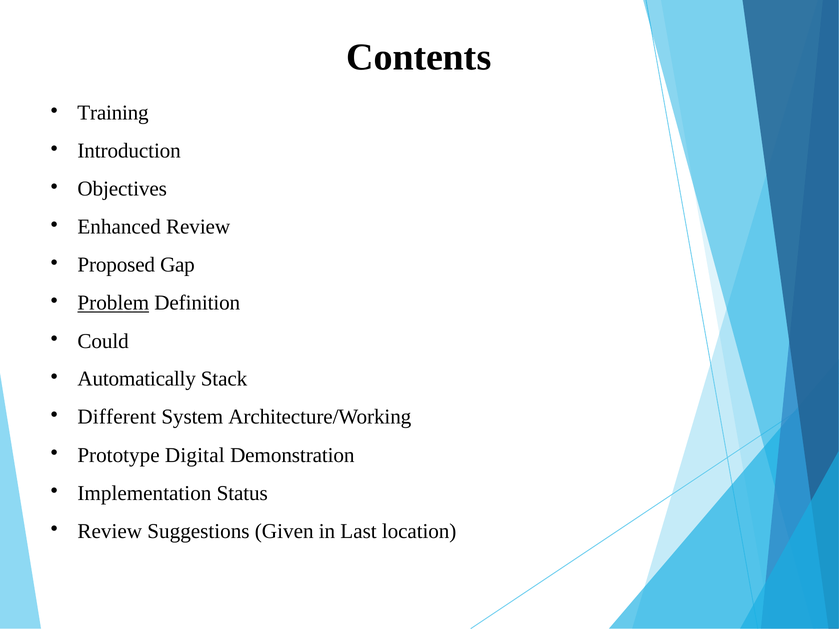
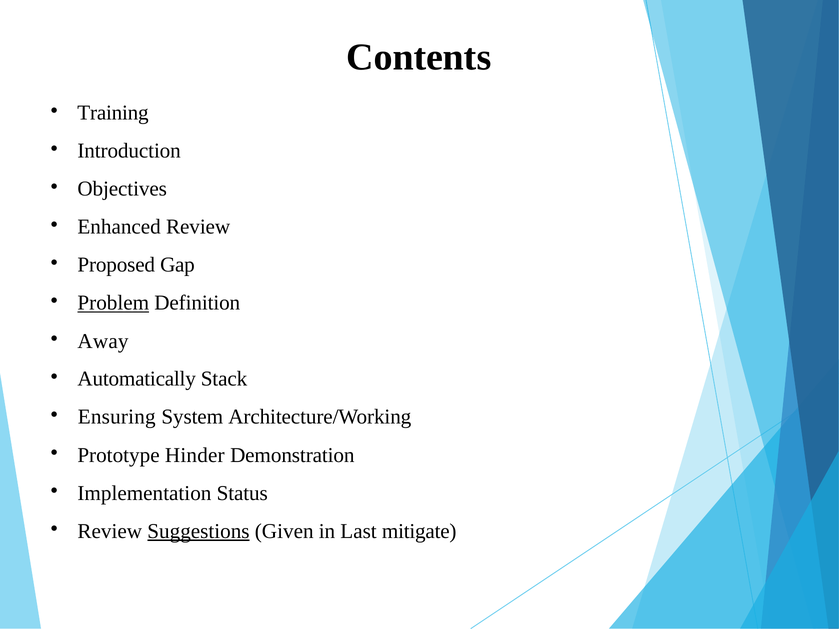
Could: Could -> Away (103, 341)
Different: Different -> Ensuring (117, 417)
Digital: Digital -> Hinder (195, 455)
Suggestions underline: none -> present (198, 531)
location: location -> mitigate (419, 531)
